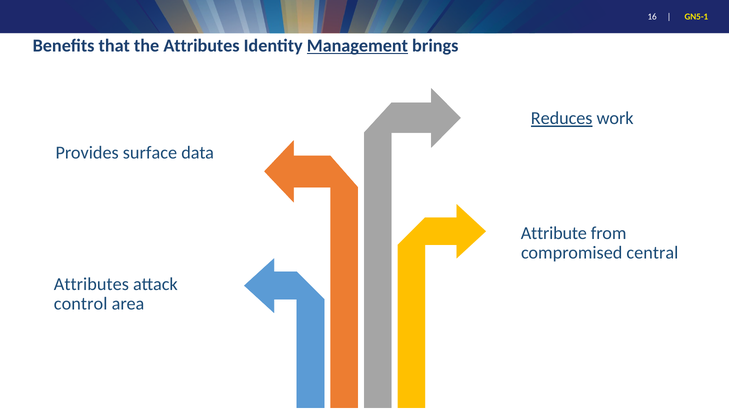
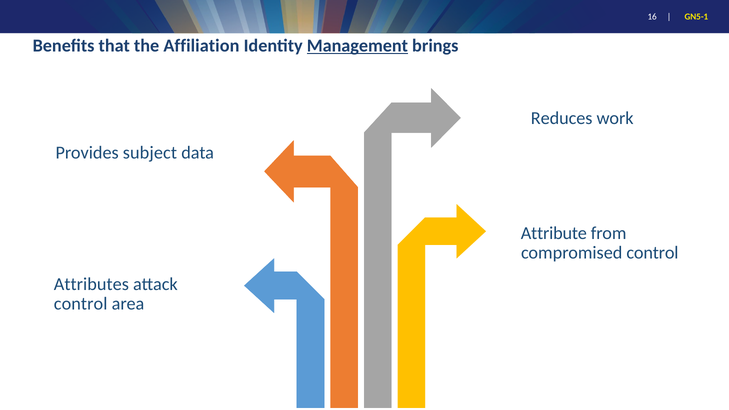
the Attributes: Attributes -> Affiliation (201, 46)
Reduces underline: present -> none (562, 118)
surface: surface -> subject (150, 153)
compromised central: central -> control (652, 253)
